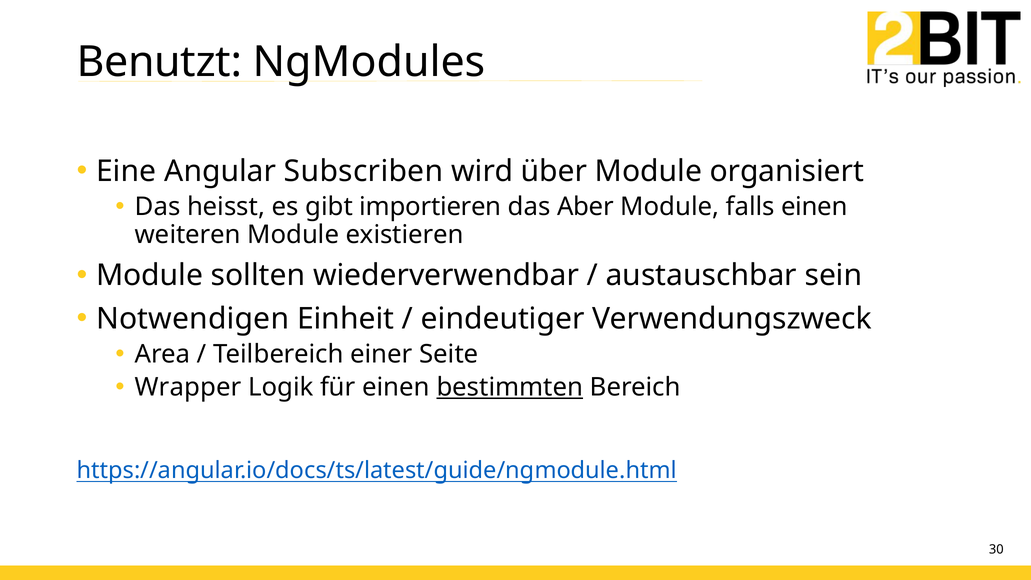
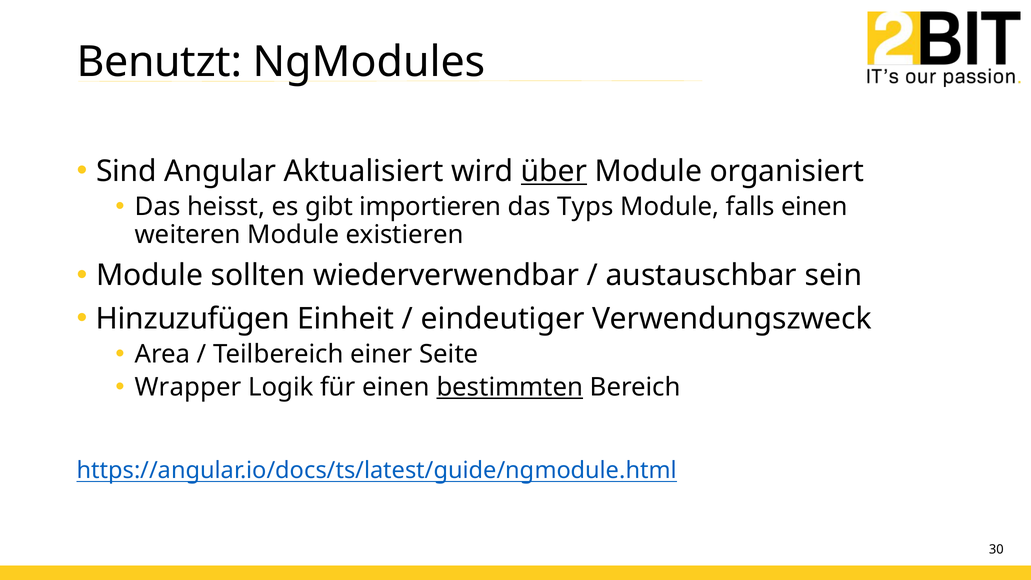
Eine: Eine -> Sind (126, 171)
Subscriben: Subscriben -> Aktualisiert (364, 171)
über underline: none -> present (554, 171)
Aber: Aber -> Typs (585, 207)
Notwendigen: Notwendigen -> Hinzuzufügen (193, 319)
